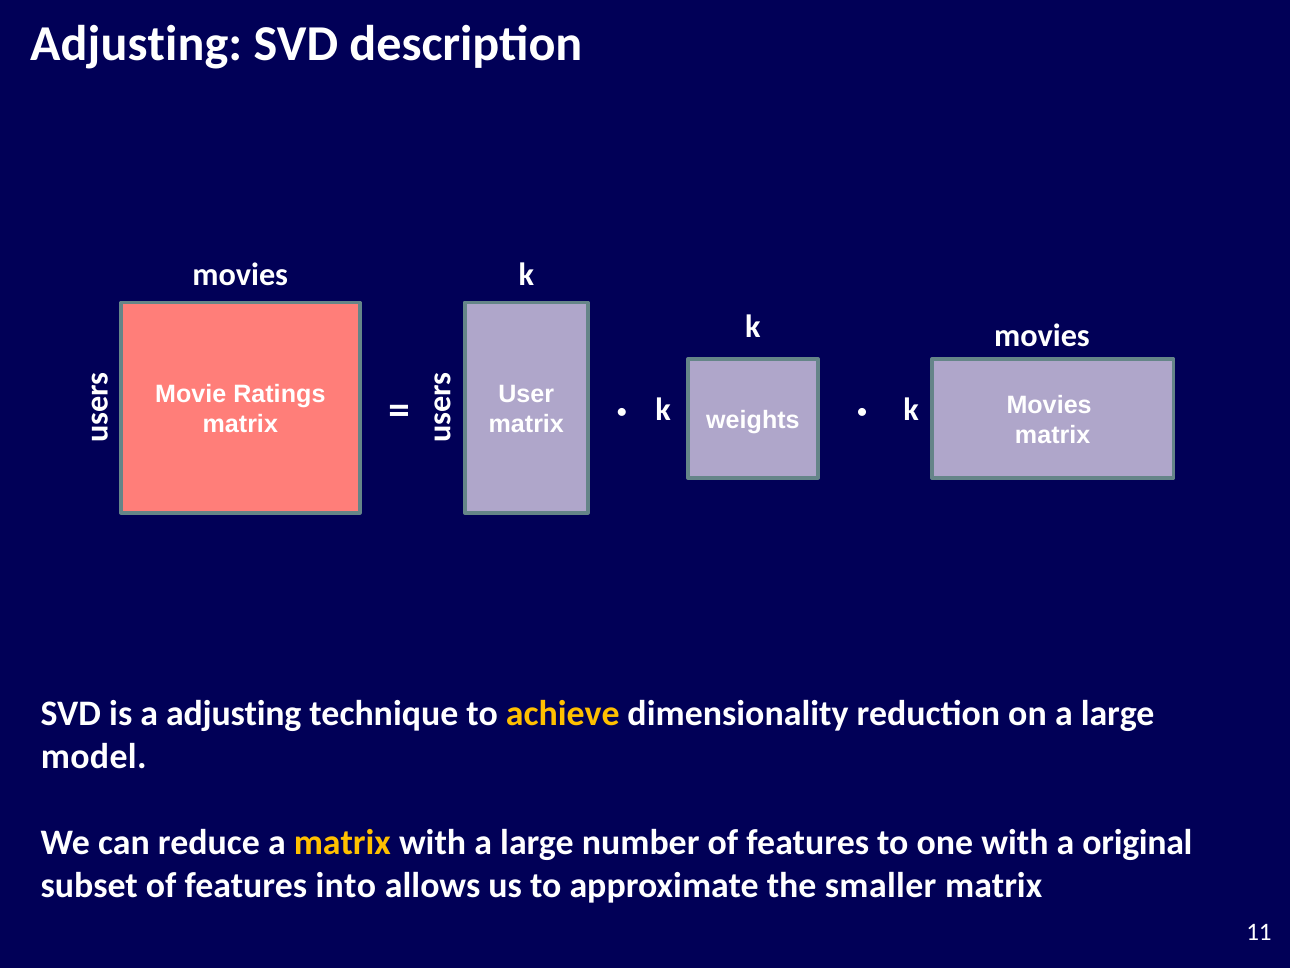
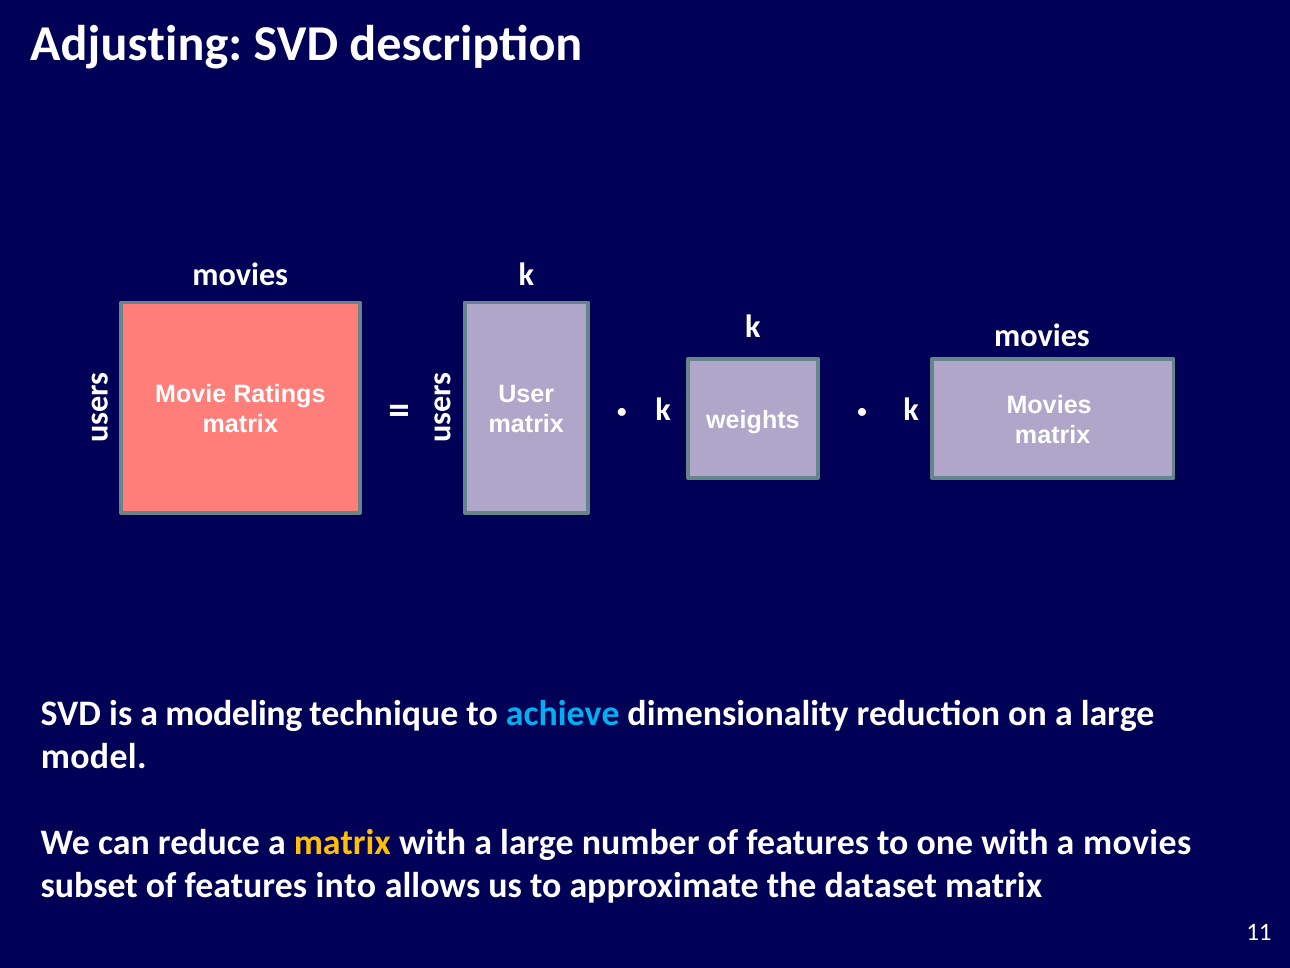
a adjusting: adjusting -> modeling (234, 713)
achieve colour: yellow -> light blue (563, 713)
a original: original -> movies (1137, 842)
smaller: smaller -> dataset (881, 885)
